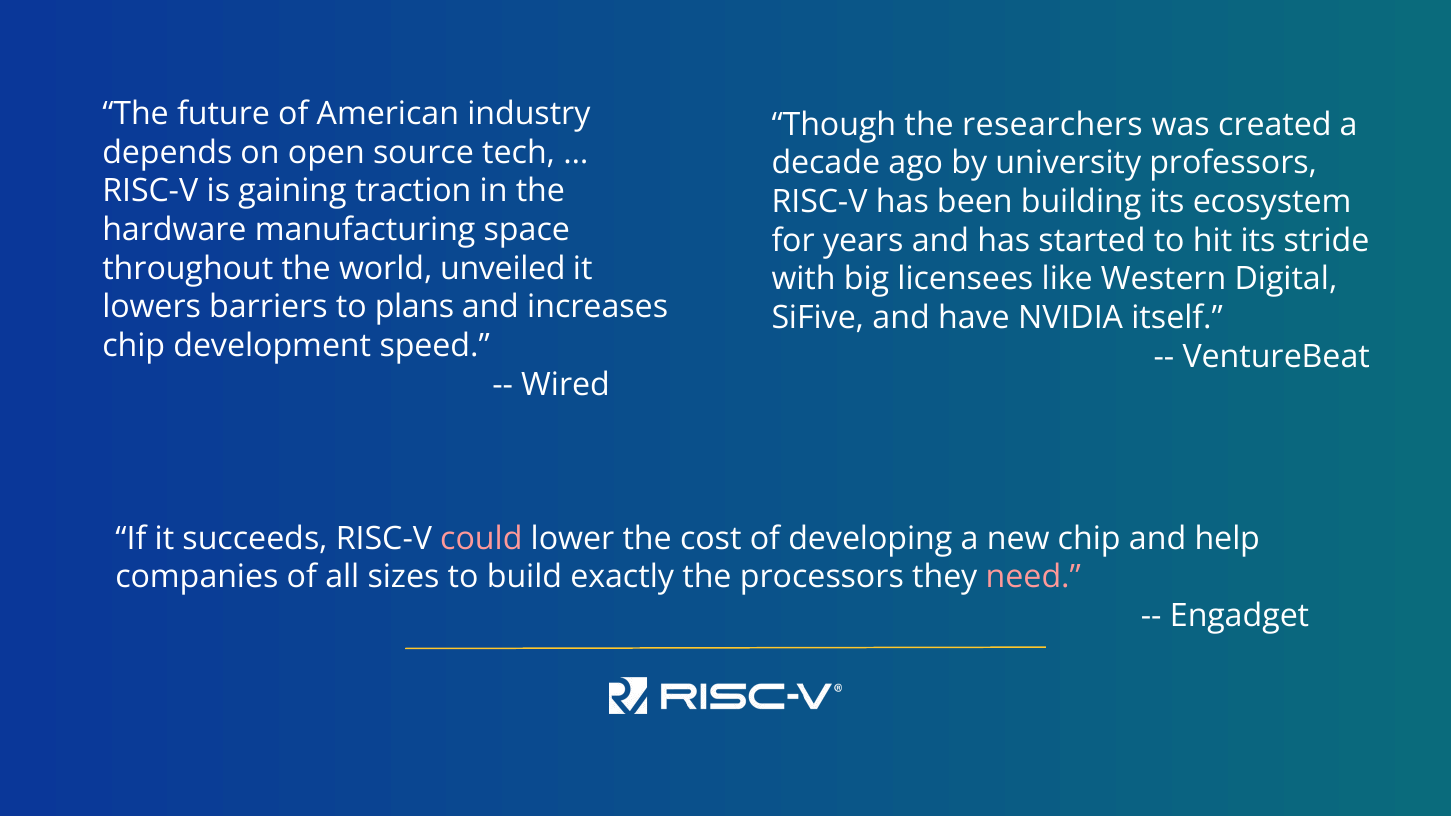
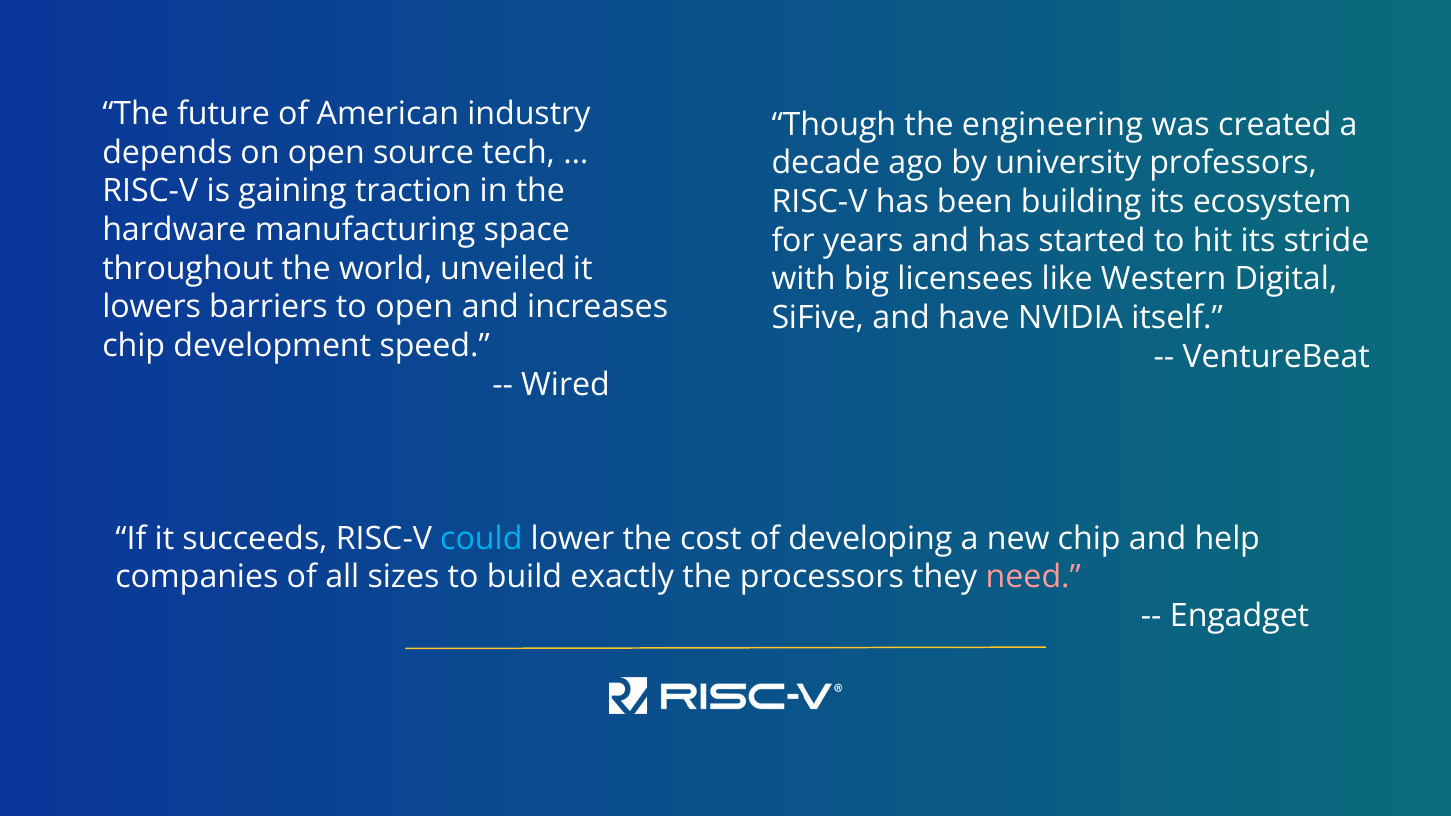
researchers: researchers -> engineering (1052, 124)
to plans: plans -> open (414, 307)
could colour: pink -> light blue (481, 539)
